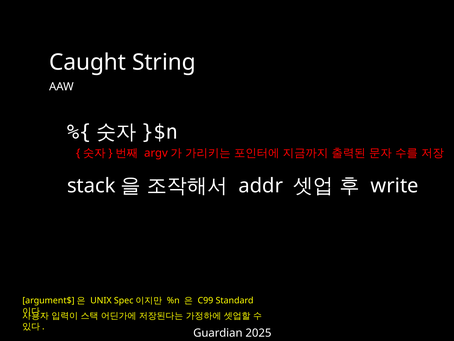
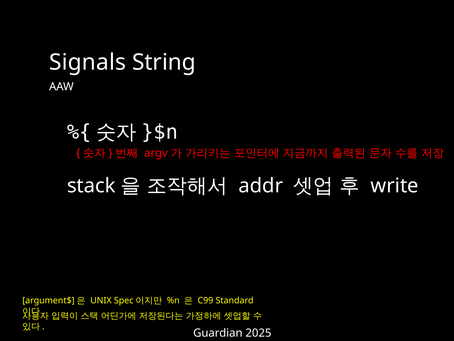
Caught: Caught -> Signals (88, 62)
